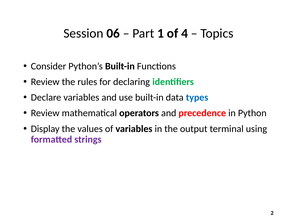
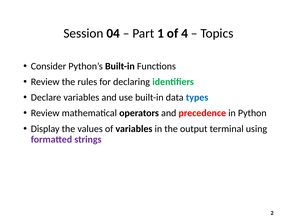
06: 06 -> 04 (113, 33)
